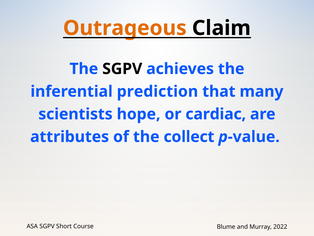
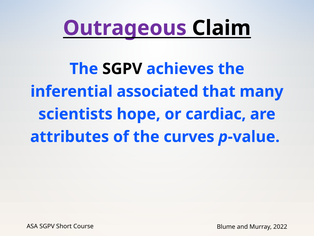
Outrageous colour: orange -> purple (125, 28)
prediction: prediction -> associated (158, 91)
collect: collect -> curves (189, 137)
